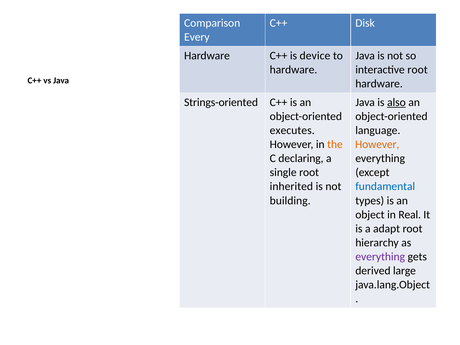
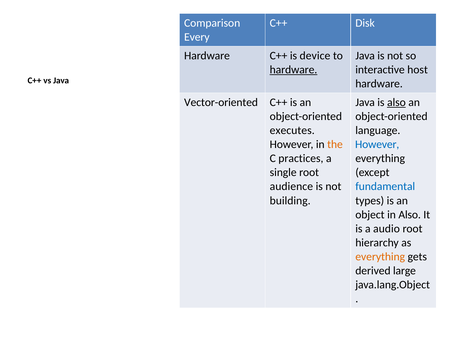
hardware underline: none -> present (293, 70)
interactive root: root -> host (418, 70)
Strings-oriented: Strings-oriented -> Vector-oriented (221, 102)
However colour: orange -> blue (377, 144)
declaring: declaring -> practices (301, 158)
inherited: inherited -> audience (291, 187)
in Real: Real -> Also (410, 215)
adapt: adapt -> audio (387, 229)
everything colour: purple -> orange (380, 257)
